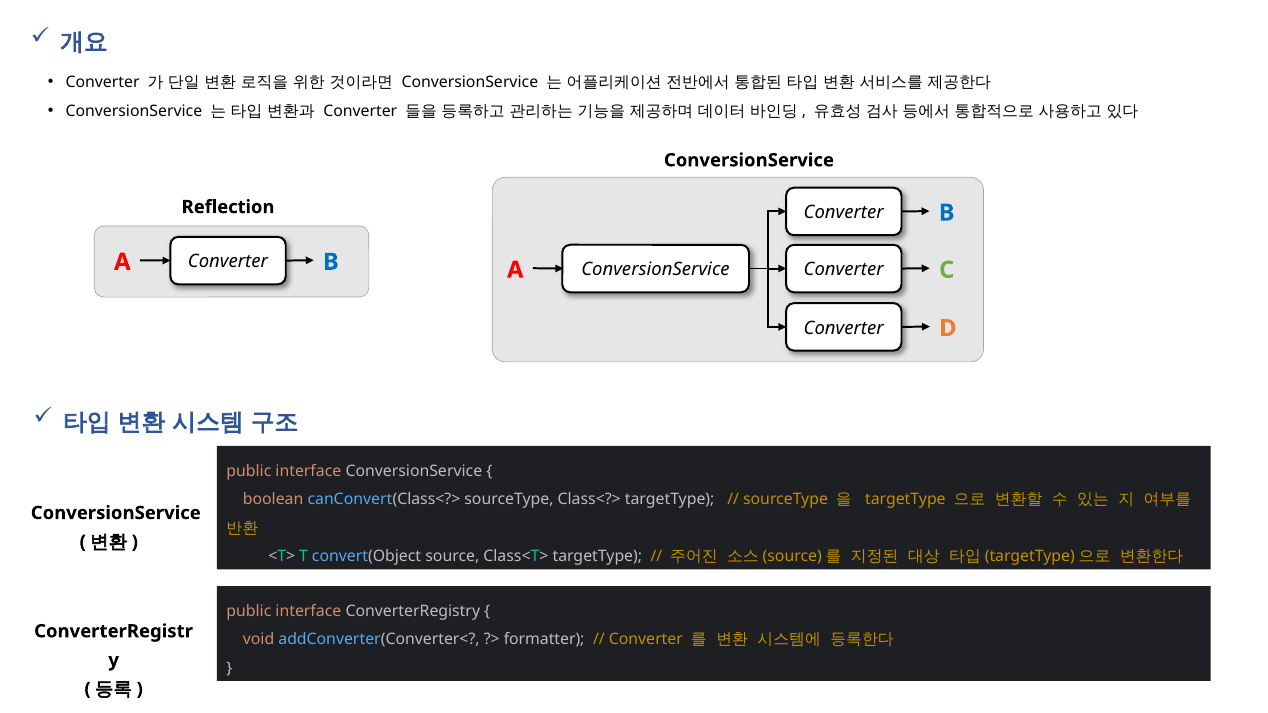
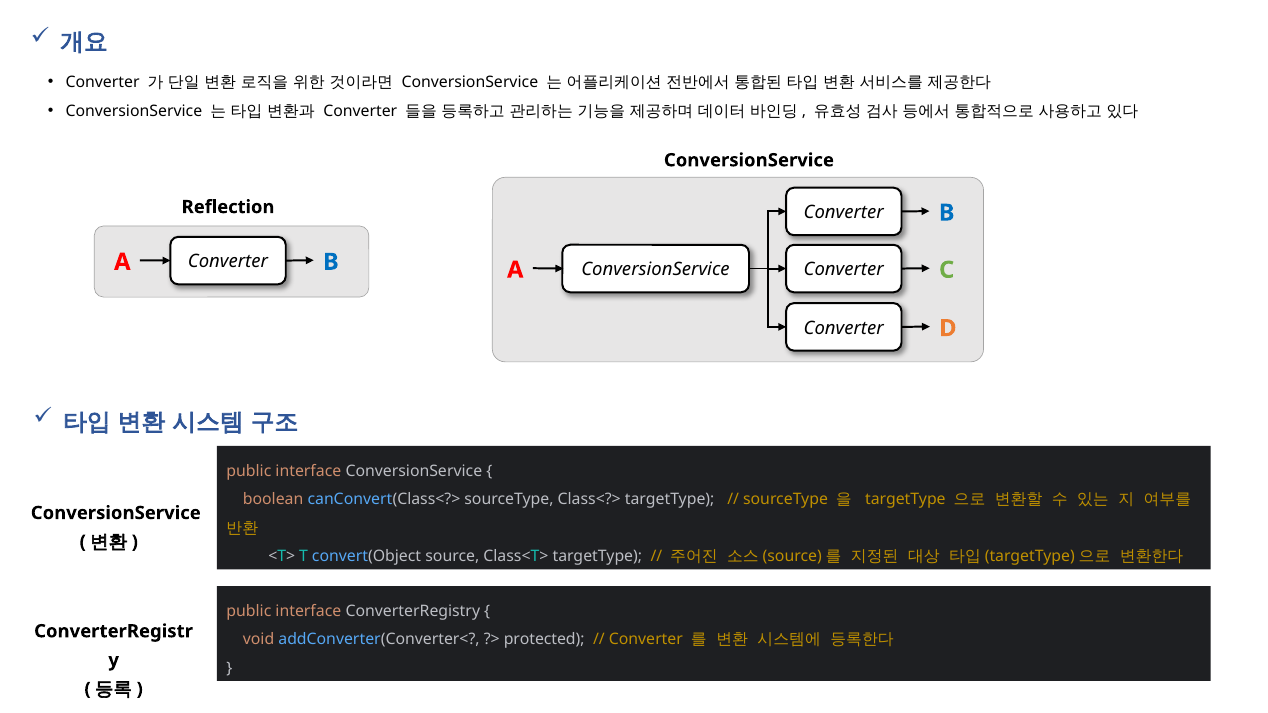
formatter: formatter -> protected (544, 640)
